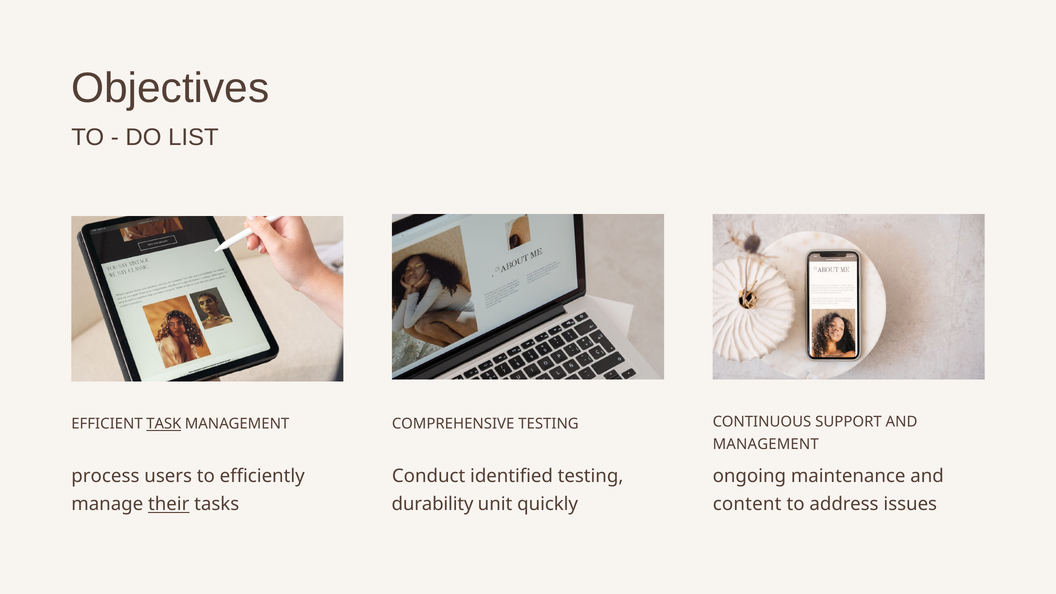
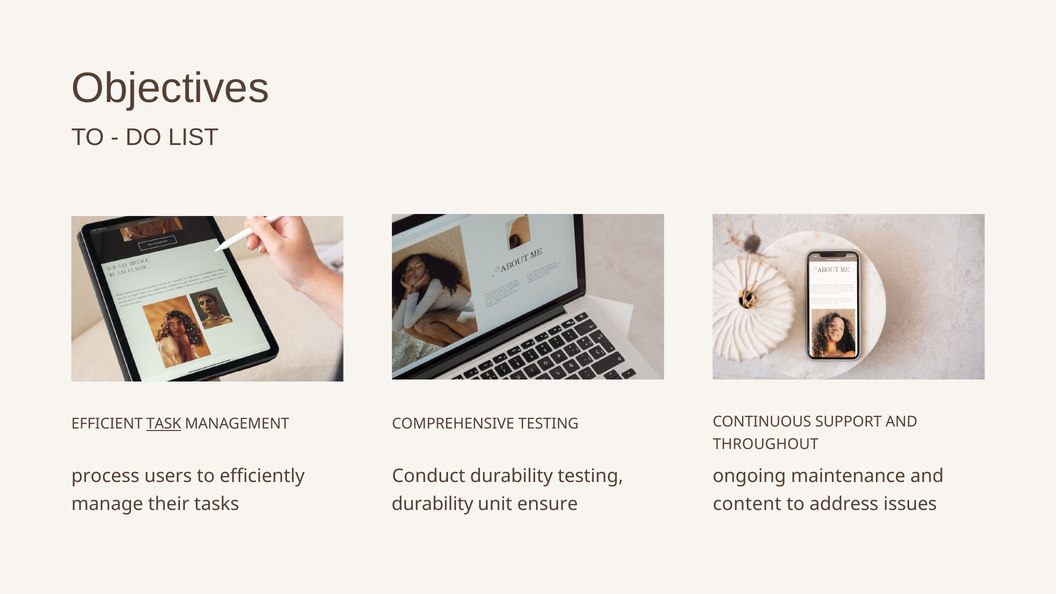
MANAGEMENT: MANAGEMENT -> THROUGHOUT (766, 444)
Conduct identified: identified -> durability (512, 476)
their underline: present -> none (169, 504)
quickly: quickly -> ensure (548, 504)
